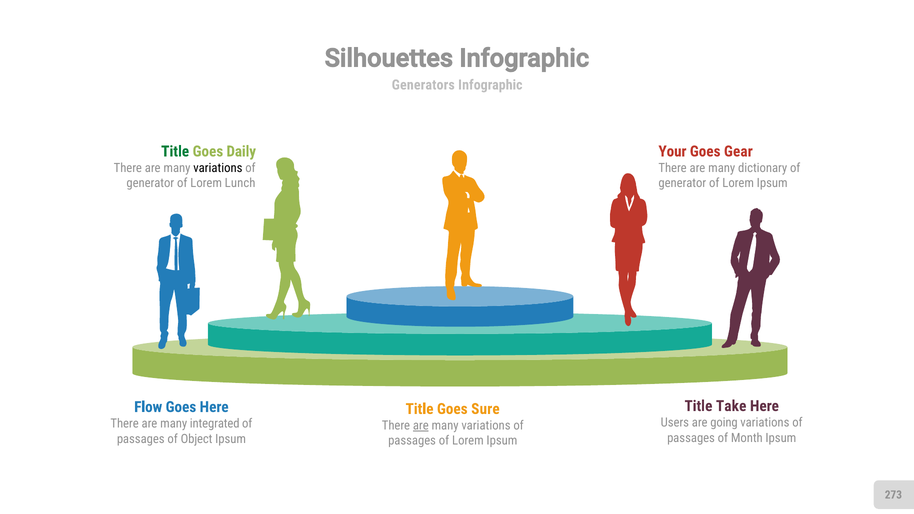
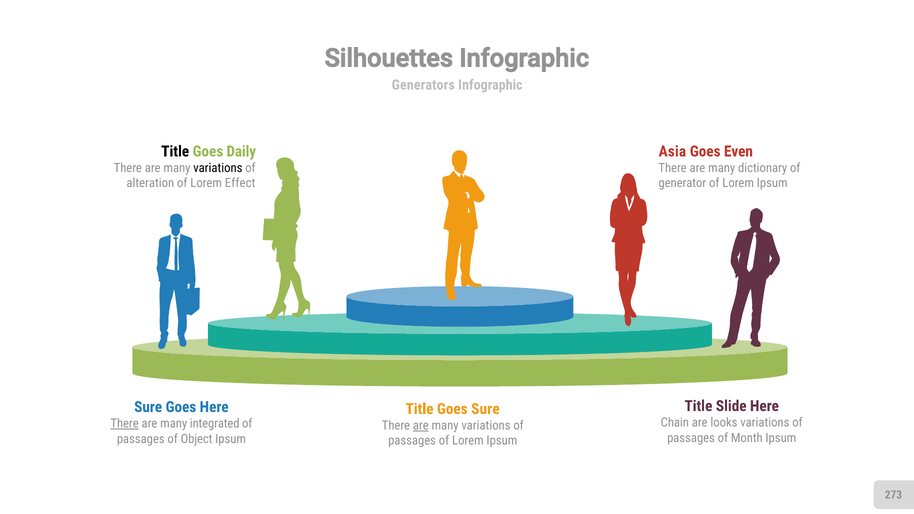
Title colour: green -> black (175, 151)
Your: Your -> Asia (672, 151)
Gear: Gear -> Even (738, 151)
generator: generator -> alteration (150, 183)
Lunch: Lunch -> Effect (240, 183)
Take: Take -> Slide (731, 406)
Flow: Flow -> Sure (148, 407)
Users: Users -> Chain (675, 423)
going: going -> looks (724, 423)
There underline: none -> present (125, 424)
